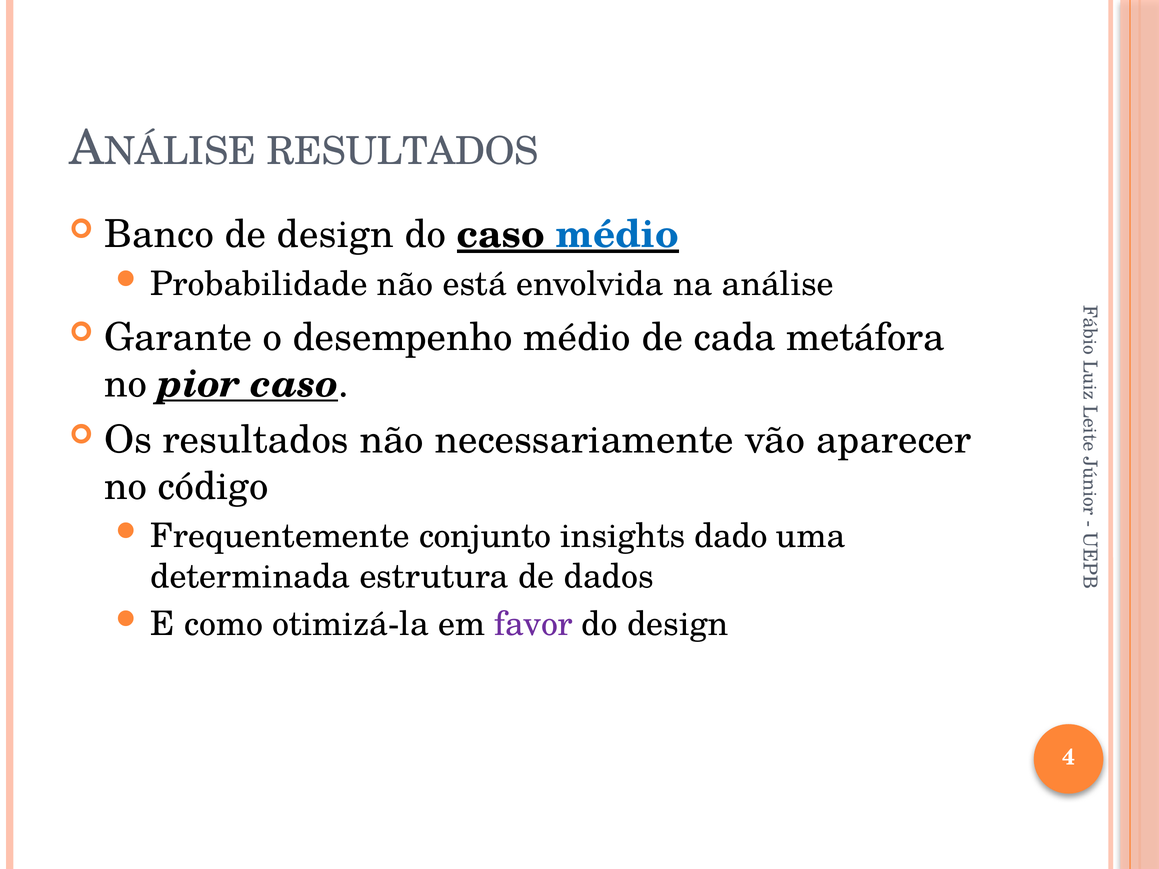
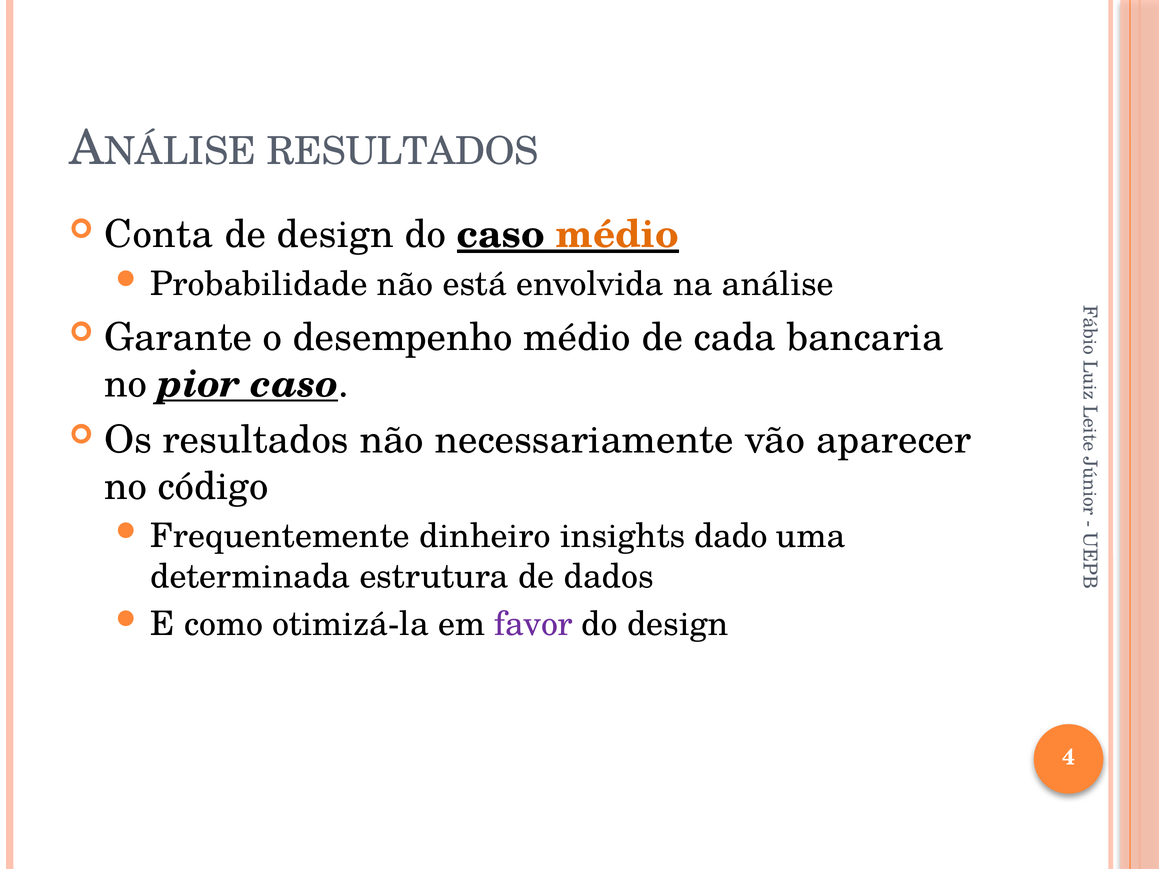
Banco: Banco -> Conta (159, 234)
médio colour: blue -> orange (617, 234)
metáfora: metáfora -> bancaria (865, 338)
conjunto: conjunto -> dinheiro (485, 536)
